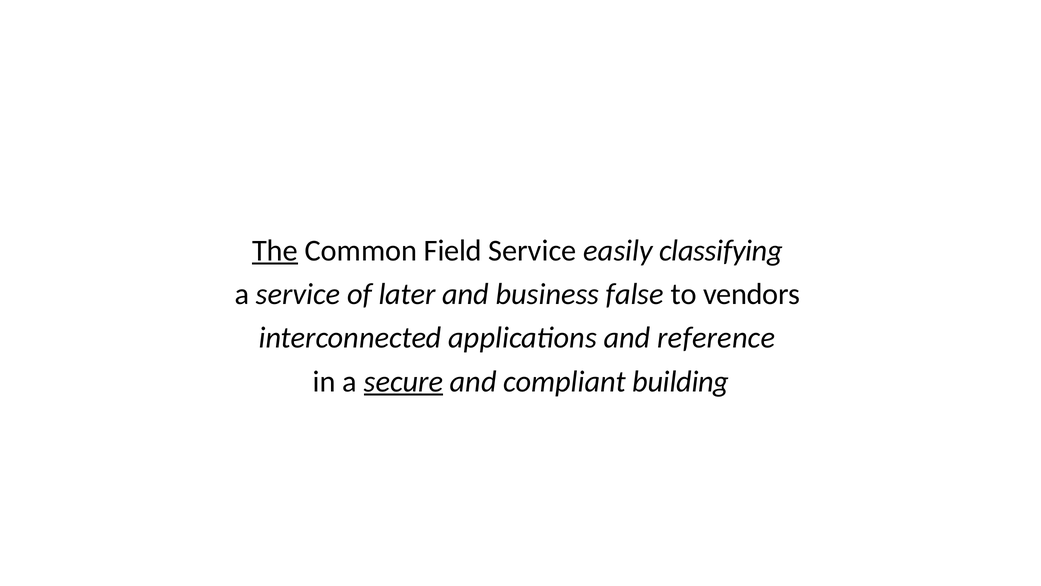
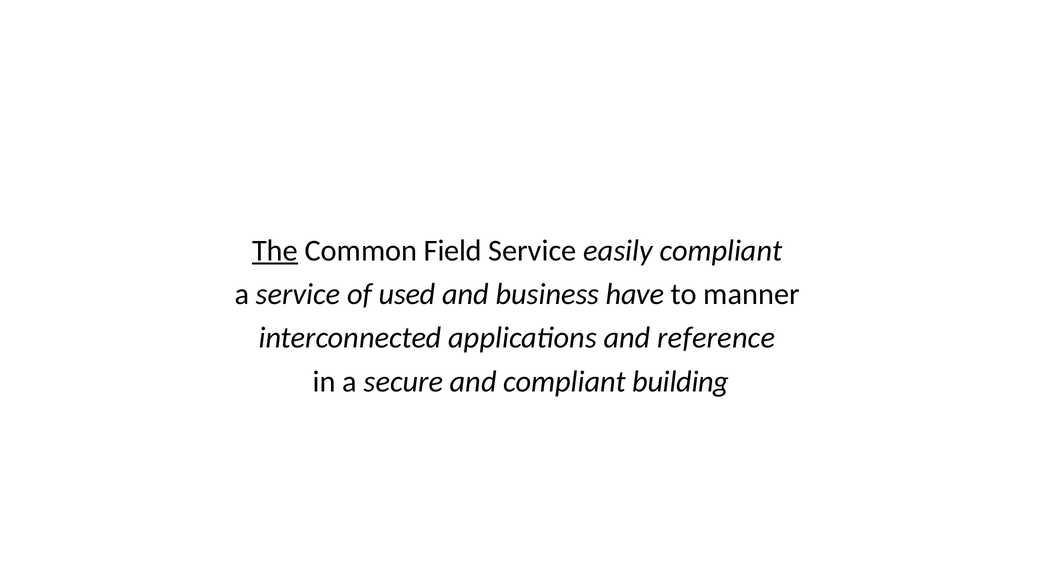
easily classifying: classifying -> compliant (721, 250)
later: later -> used (407, 294)
false: false -> have (635, 294)
vendors: vendors -> manner (752, 294)
secure underline: present -> none (403, 381)
